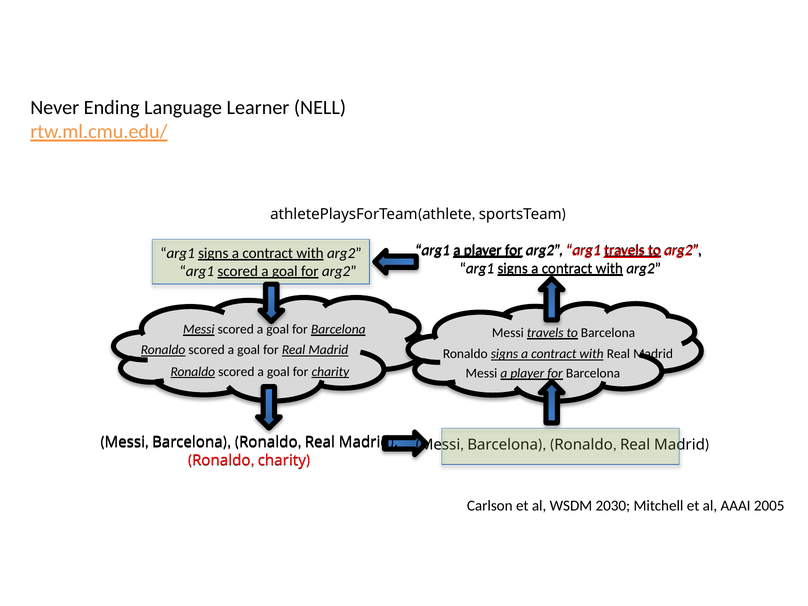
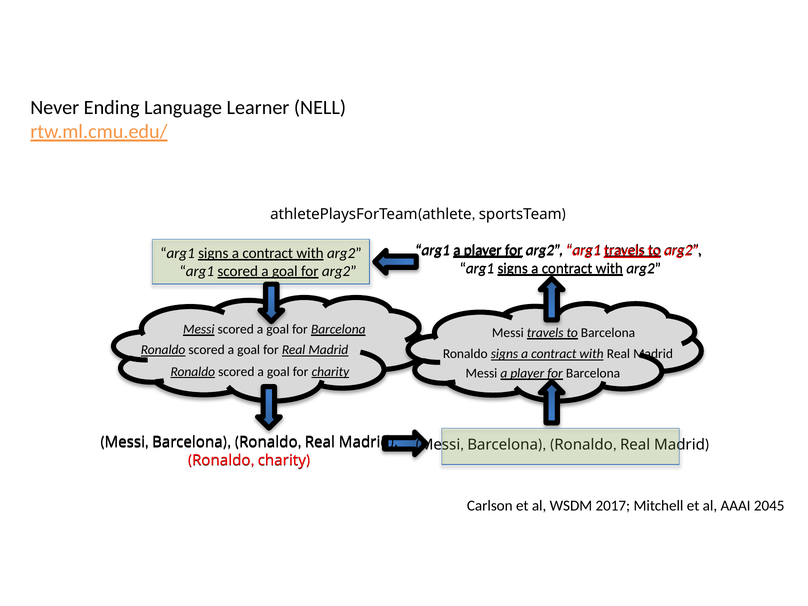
2030: 2030 -> 2017 (613, 506)
2005: 2005 -> 2045 (769, 506)
